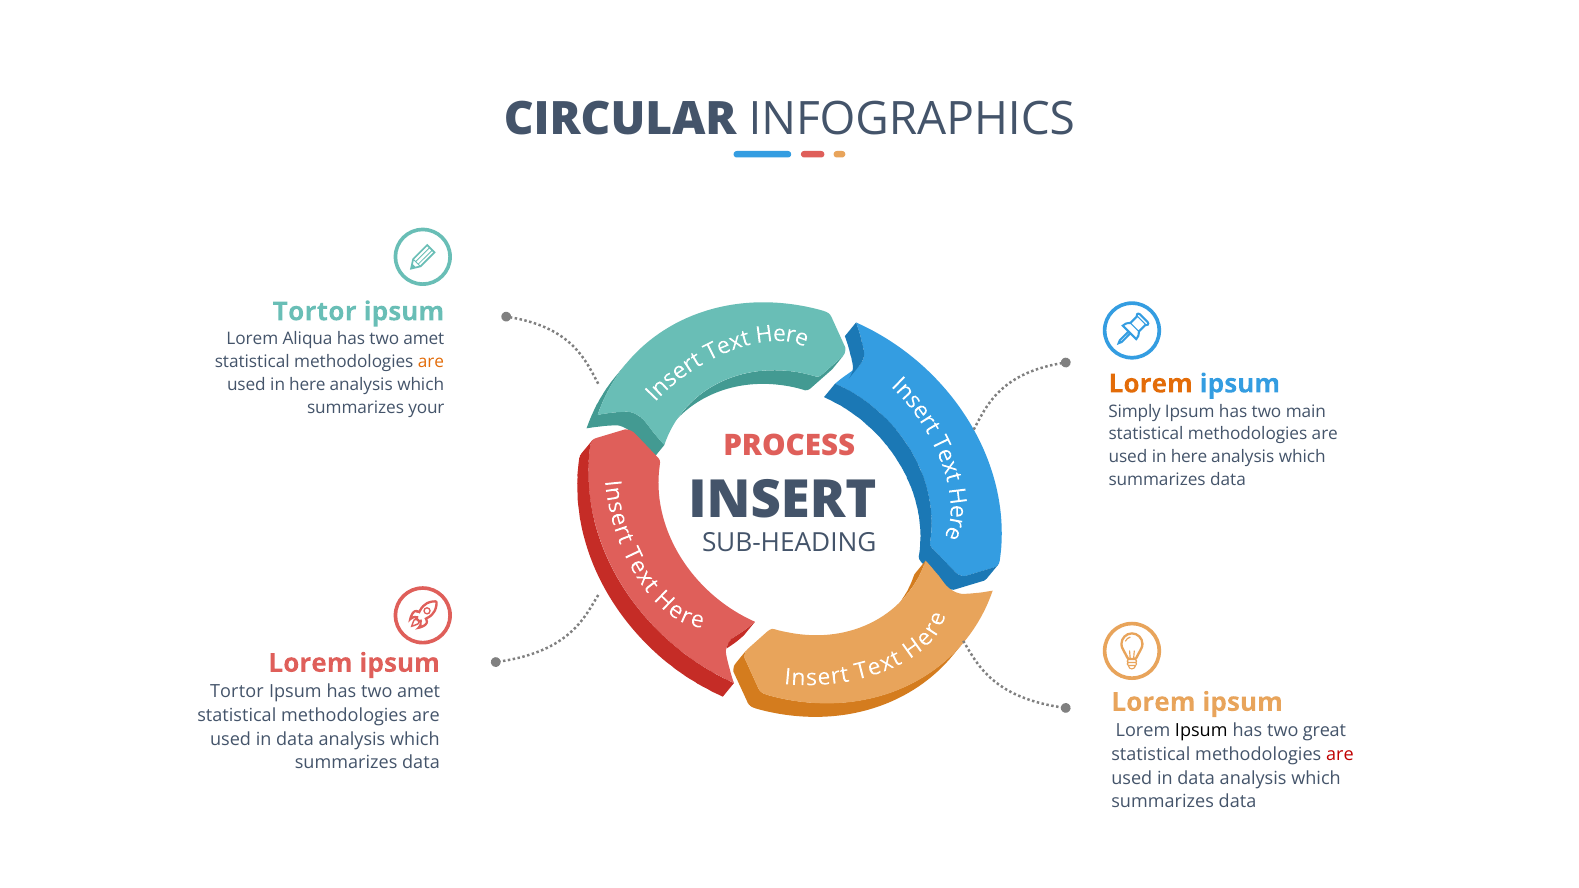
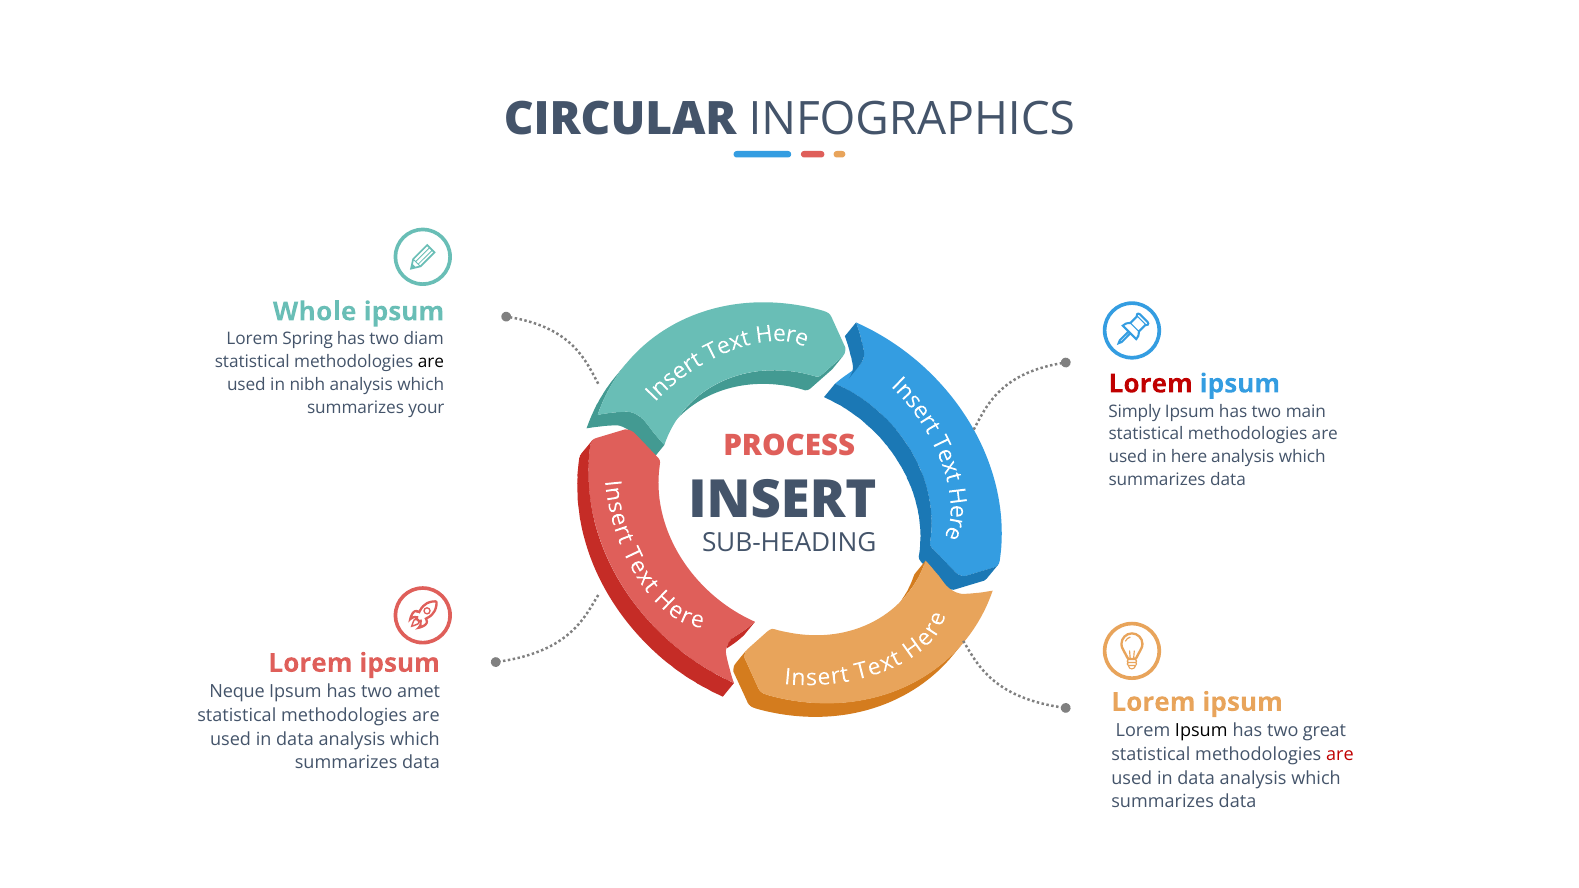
Tortor: Tortor -> Whole (315, 312)
Aliqua: Aliqua -> Spring (308, 339)
amet: amet -> diam (424, 339)
are colour: orange -> black (431, 362)
Lorem colour: orange -> red (1151, 384)
here: here -> nibh (307, 385)
Tortor: Tortor -> Neque (237, 691)
